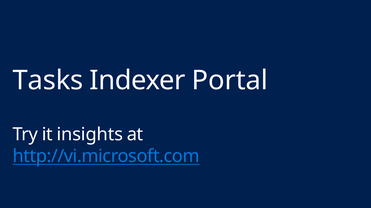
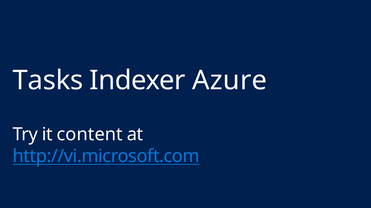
Portal: Portal -> Azure (230, 81)
insights: insights -> content (90, 135)
